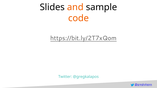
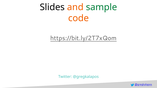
sample colour: black -> green (102, 7)
